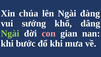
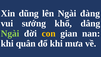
chúa: chúa -> dũng (29, 13)
con colour: pink -> yellow (49, 33)
bước: bước -> quân (26, 43)
